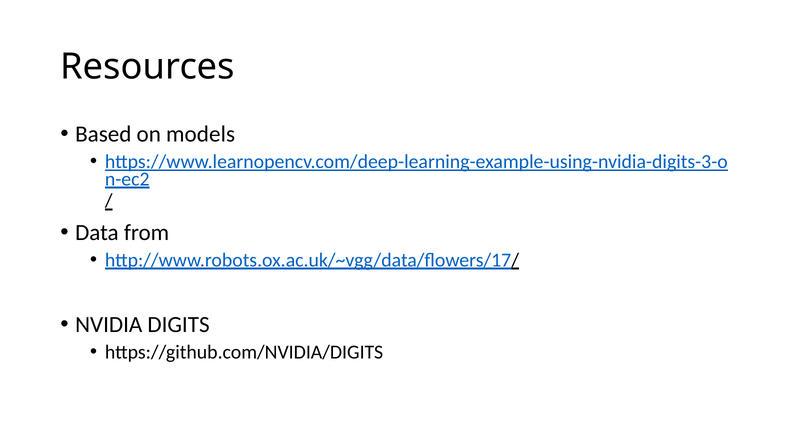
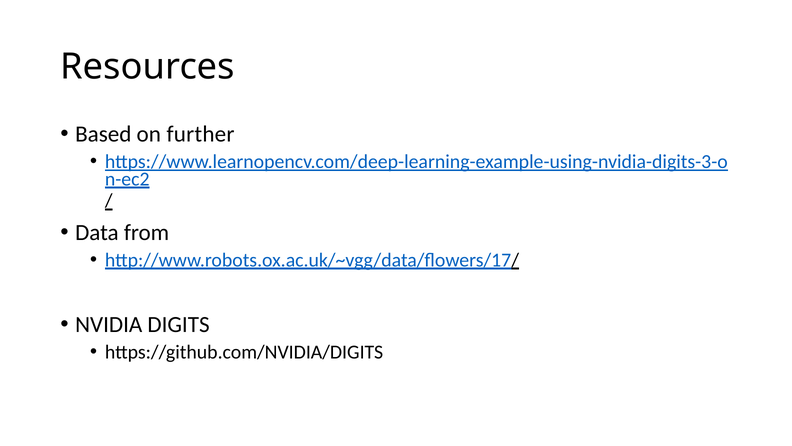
models: models -> further (201, 134)
